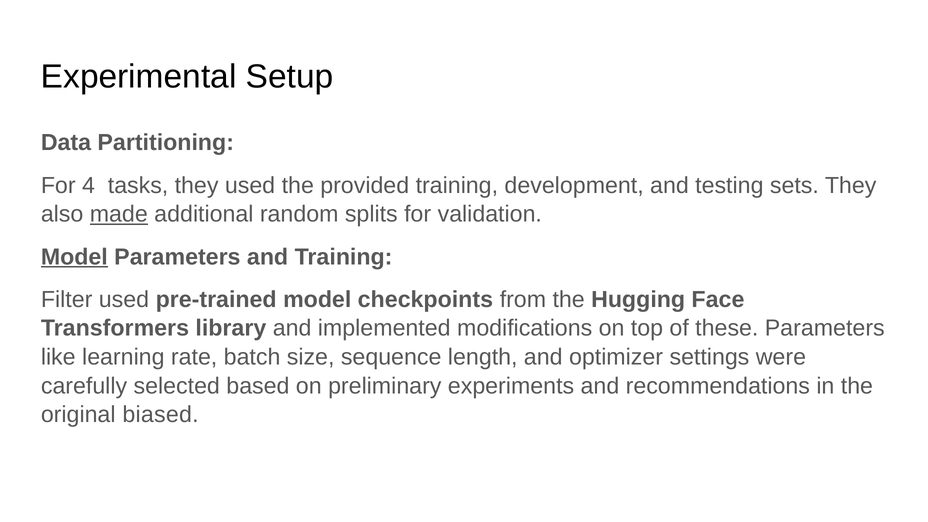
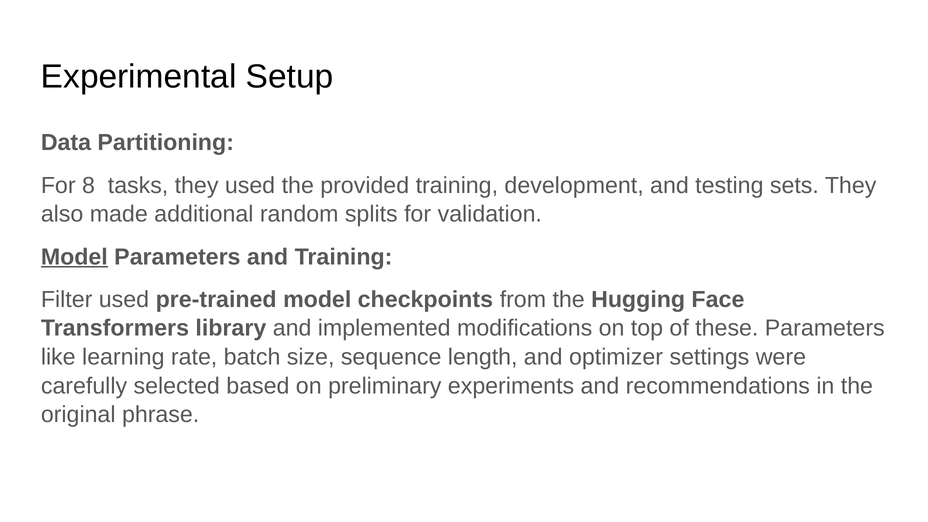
4: 4 -> 8 (88, 185)
made underline: present -> none (119, 214)
biased: biased -> phrase (161, 415)
